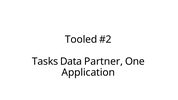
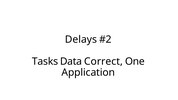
Tooled: Tooled -> Delays (81, 39)
Partner: Partner -> Correct (103, 61)
